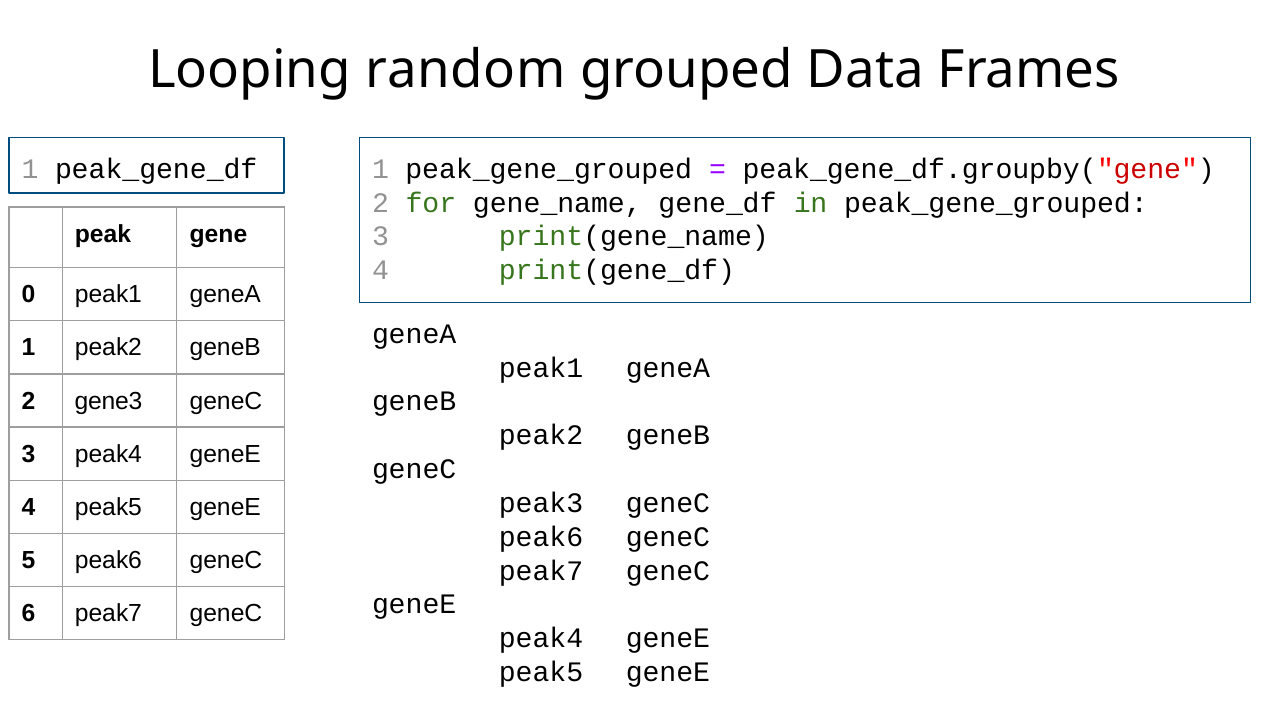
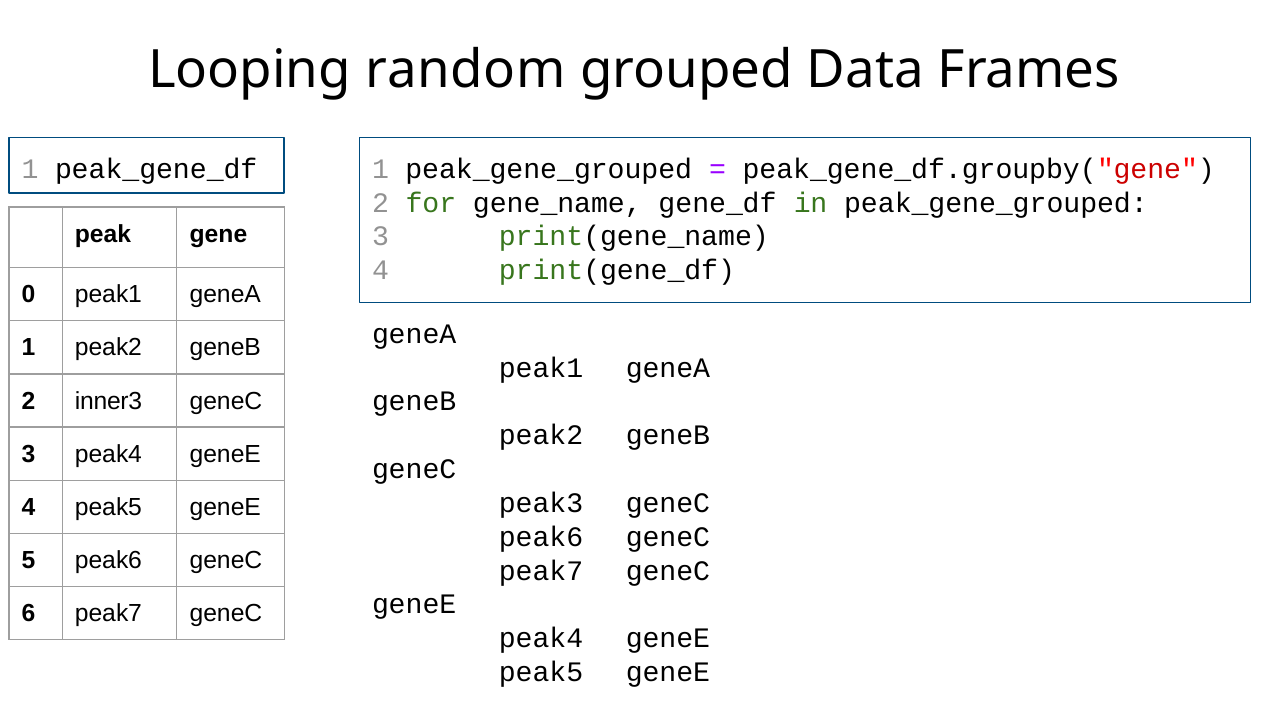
gene3: gene3 -> inner3 (108, 401)
